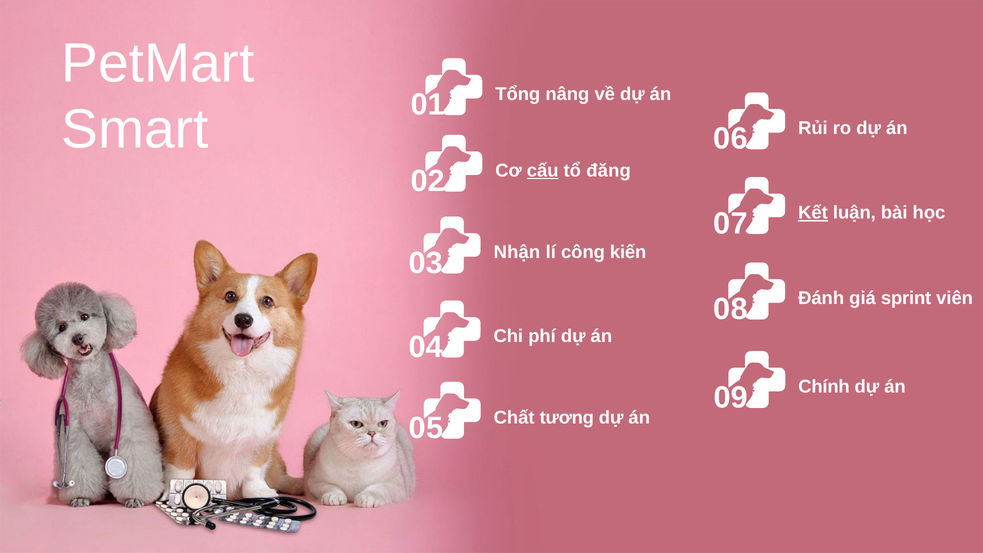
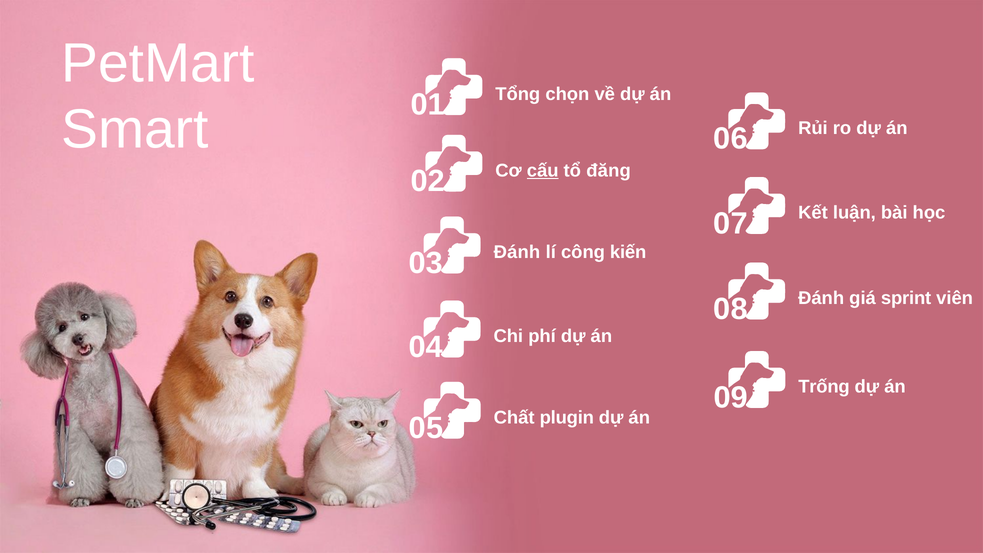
nâng: nâng -> chọn (567, 94)
Kết underline: present -> none (813, 213)
Nhận: Nhận -> Đánh (517, 252)
Chính: Chính -> Trống (824, 387)
tương: tương -> plugin (567, 418)
